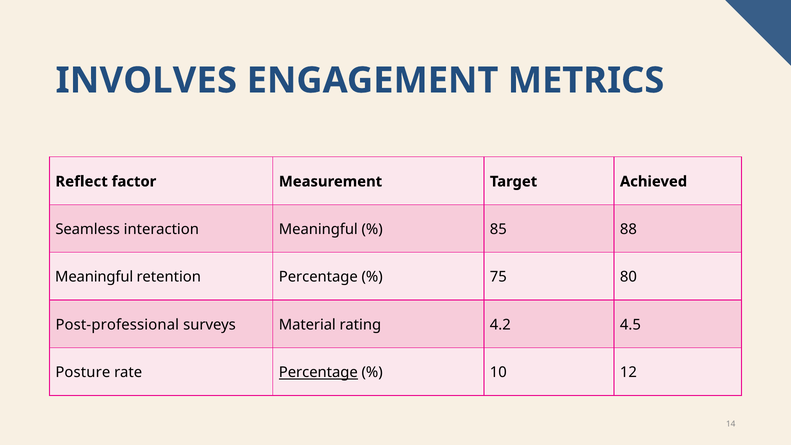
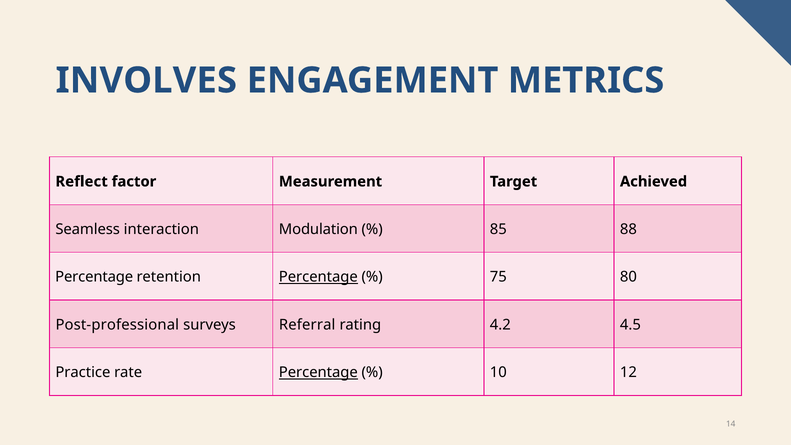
Meaningful: Meaningful -> Modulation (318, 229)
Meaningful: Meaningful -> Percentage (94, 277)
Percentage underline: none -> present (318, 277)
Material: Material -> Referral (307, 325)
Posture: Posture -> Practice (83, 372)
